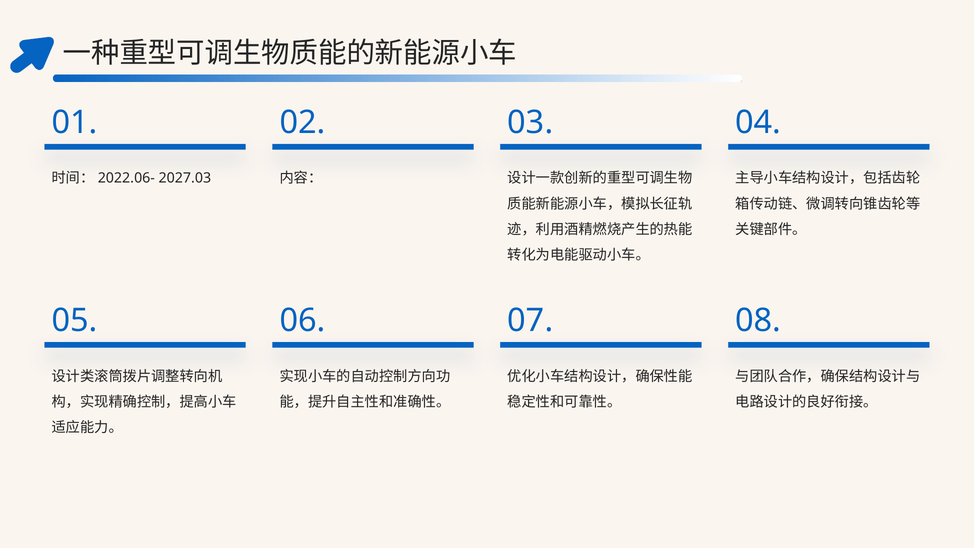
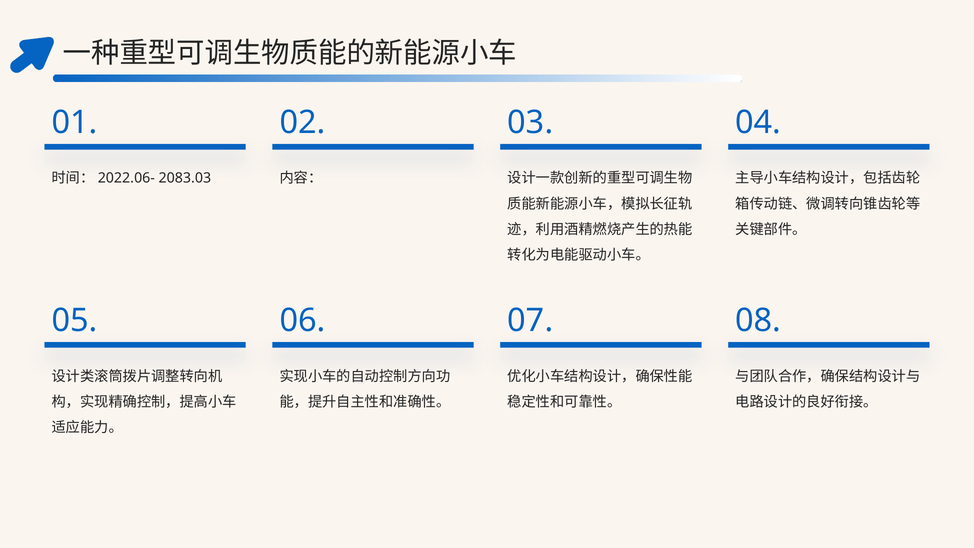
2027.03: 2027.03 -> 2083.03 (185, 178)
